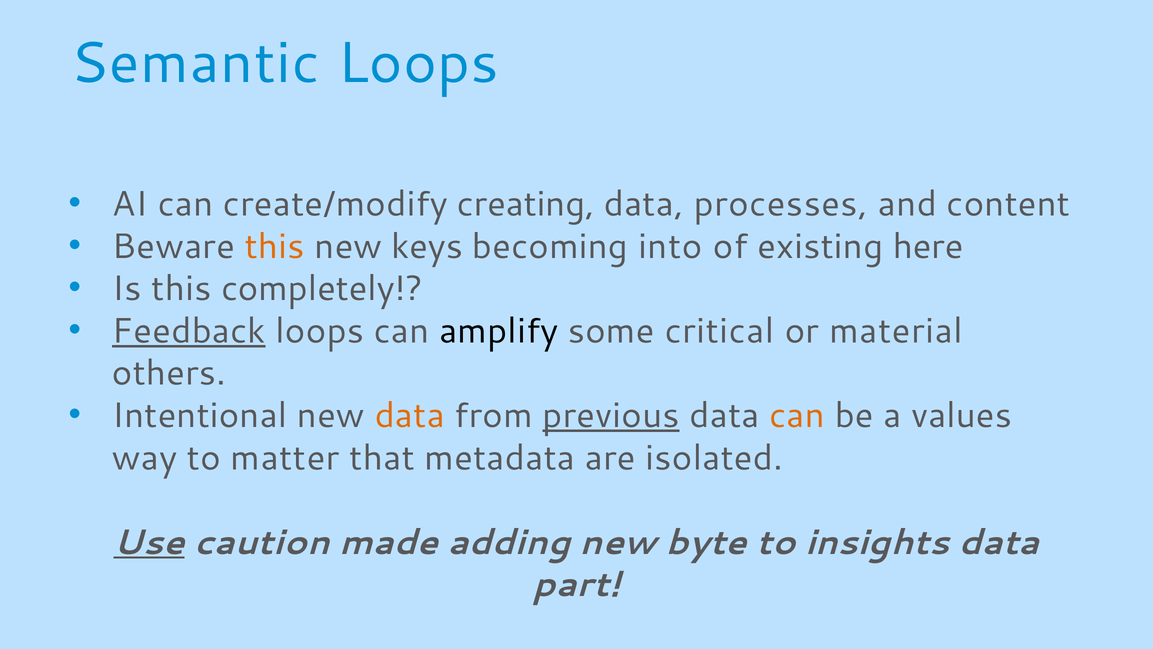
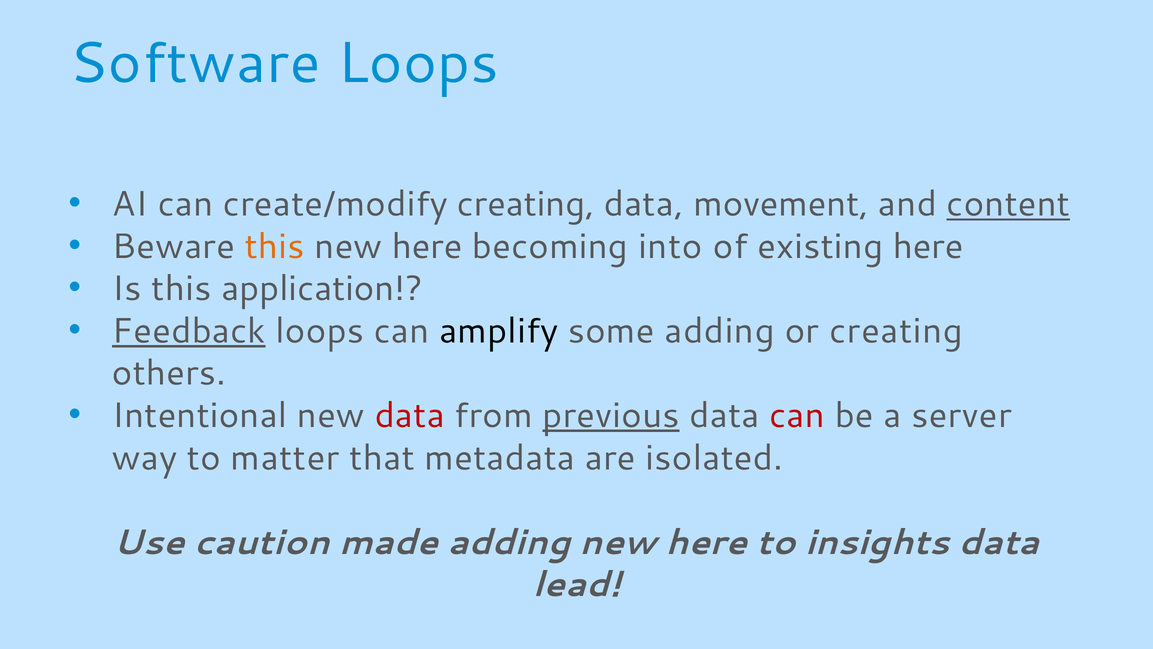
Semantic: Semantic -> Software (195, 63)
processes: processes -> movement (781, 204)
content underline: none -> present (1008, 204)
keys: keys -> here (427, 246)
completely: completely -> application (322, 289)
some critical: critical -> adding (720, 331)
or material: material -> creating (896, 331)
data colour: orange -> red (410, 415)
can colour: orange -> red (797, 415)
values: values -> server (962, 415)
Use underline: present -> none (149, 542)
adding new byte: byte -> here (706, 542)
part: part -> lead (577, 584)
